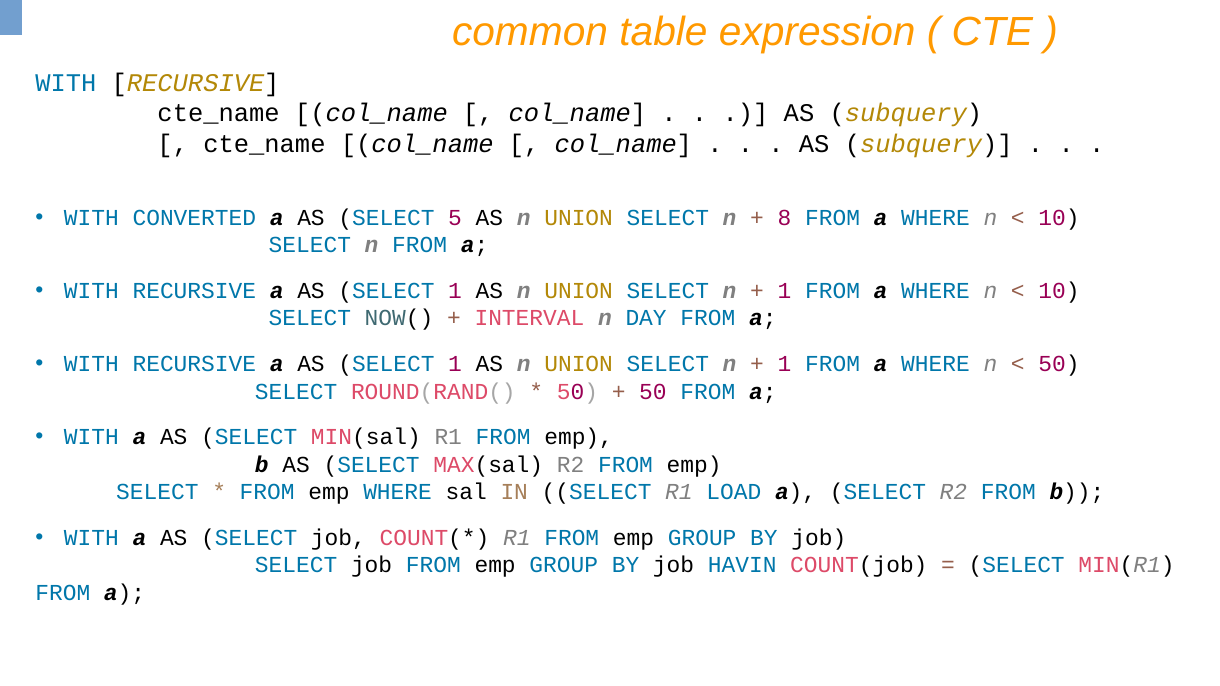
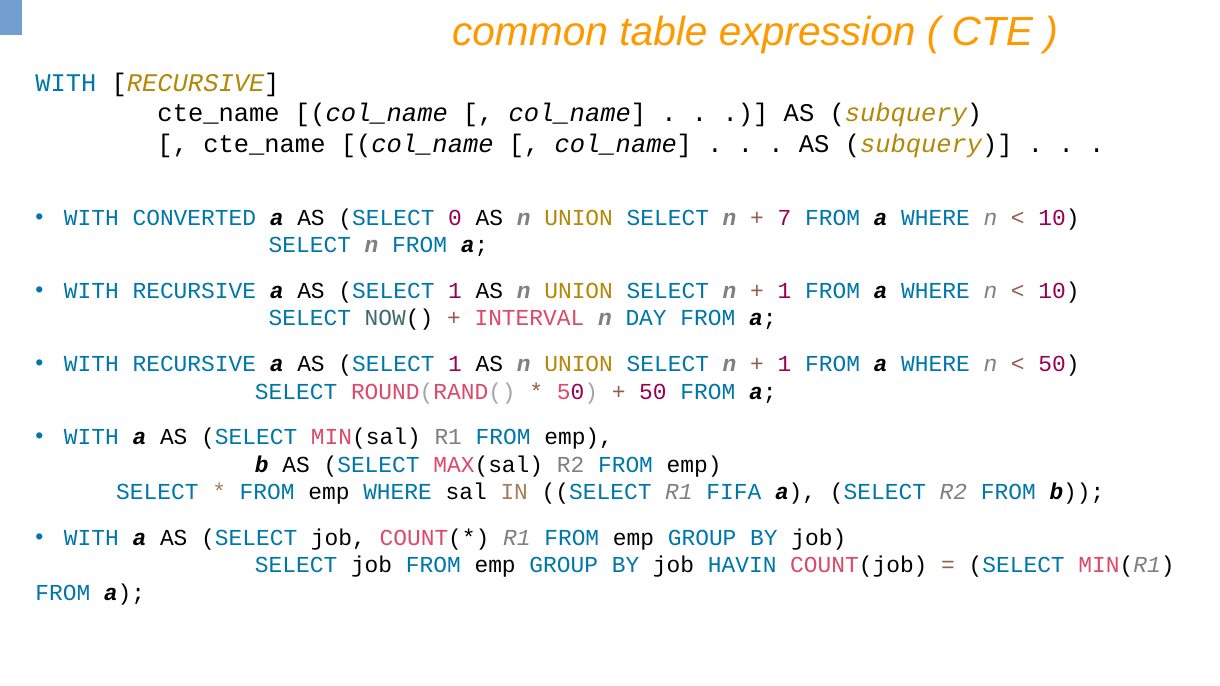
5: 5 -> 0 (455, 218)
8: 8 -> 7 (784, 218)
LOAD: LOAD -> FIFA (734, 492)
